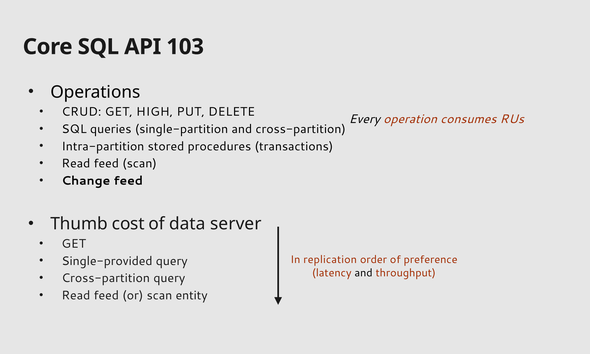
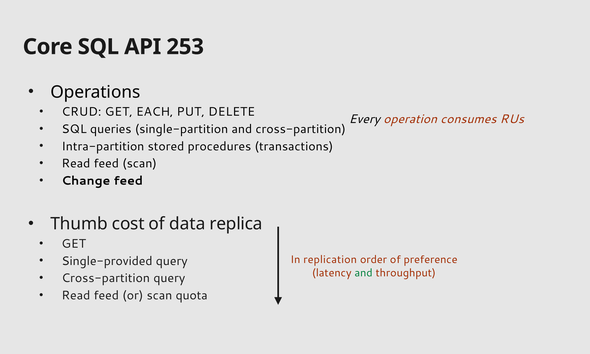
103: 103 -> 253 (185, 47)
HIGH: HIGH -> EACH (155, 112)
server: server -> replica (236, 224)
and colour: black -> green (364, 273)
entity: entity -> quota (192, 295)
